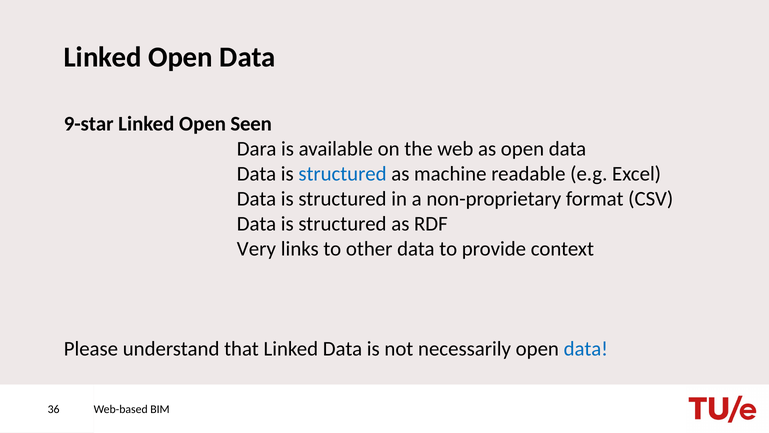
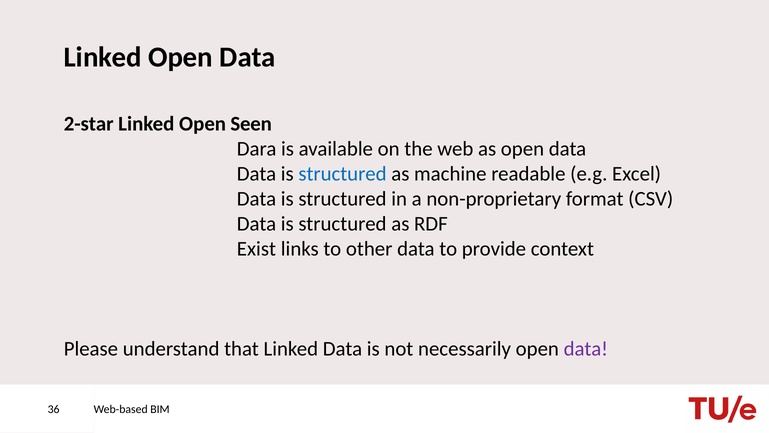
9-star: 9-star -> 2-star (89, 124)
Very: Very -> Exist (256, 249)
data colour: blue -> purple (586, 349)
